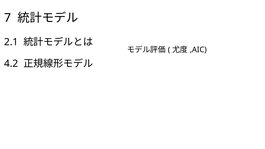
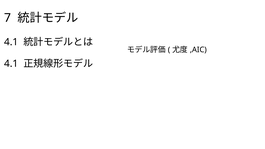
2.1: 2.1 -> 4.1 (11, 42)
4.2: 4.2 -> 4.1 (11, 64)
